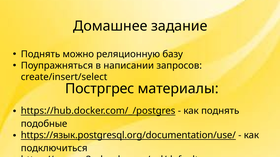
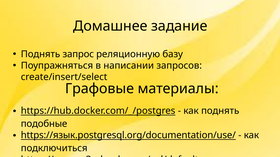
можно: можно -> запрос (78, 54)
Постргрес: Постргрес -> Графовые (100, 89)
